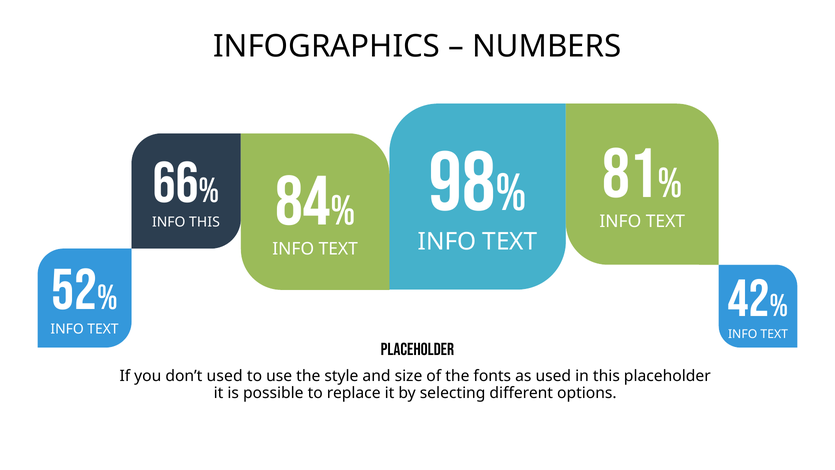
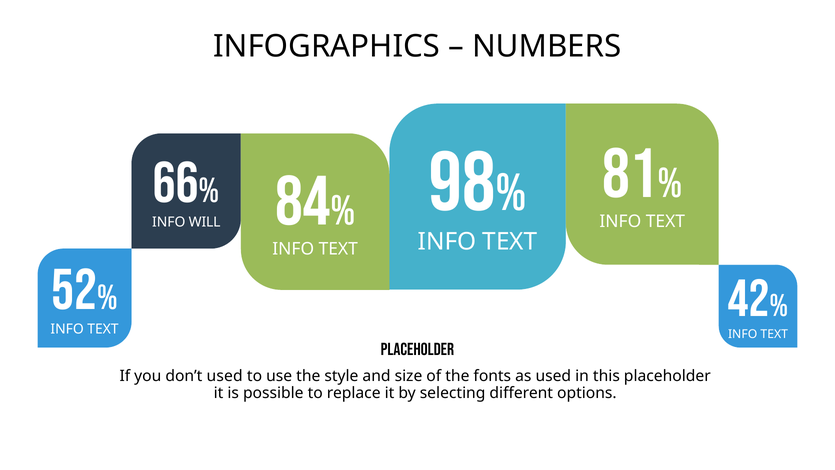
INFO THIS: THIS -> WILL (205, 222)
